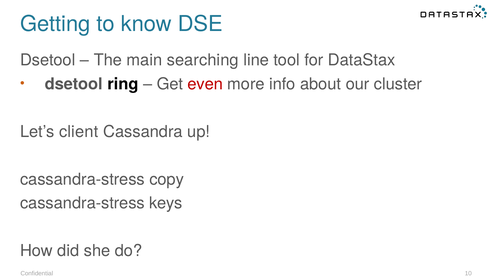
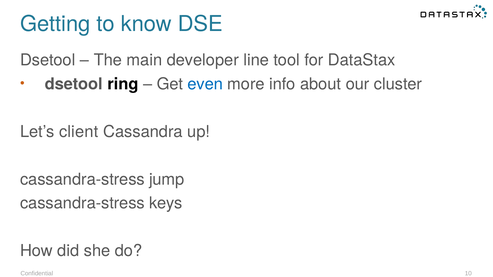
searching: searching -> developer (203, 60)
even colour: red -> blue (205, 84)
copy: copy -> jump (167, 179)
